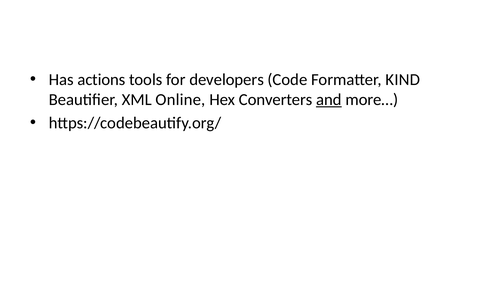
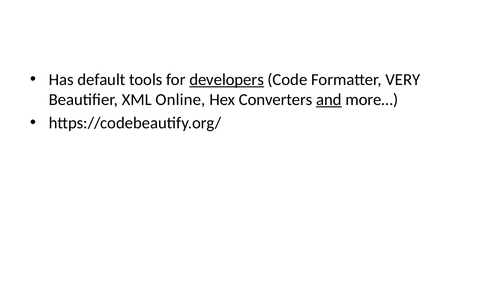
actions: actions -> default (101, 79)
developers underline: none -> present (227, 79)
KIND: KIND -> VERY (403, 79)
